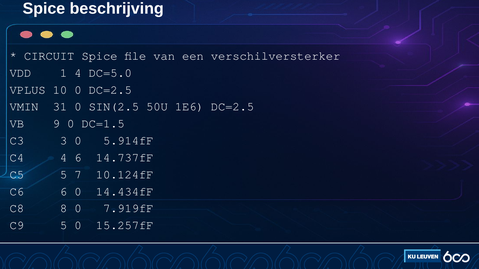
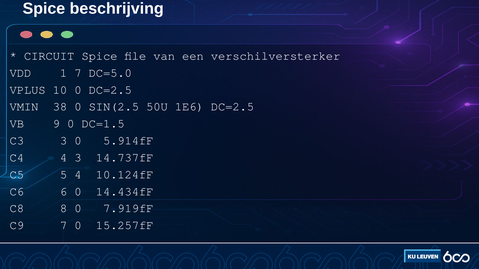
1 4: 4 -> 7 (78, 73)
31: 31 -> 38 (60, 107)
4 6: 6 -> 3 (78, 158)
5 7: 7 -> 4 (78, 175)
C9 5: 5 -> 7 (64, 226)
